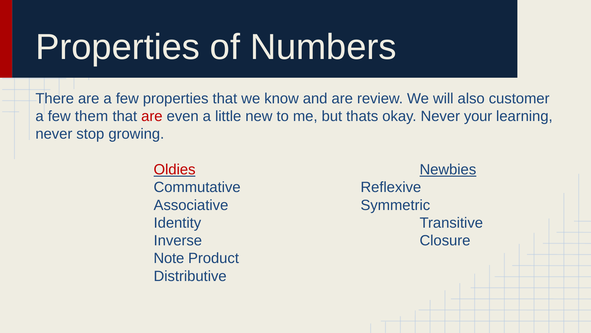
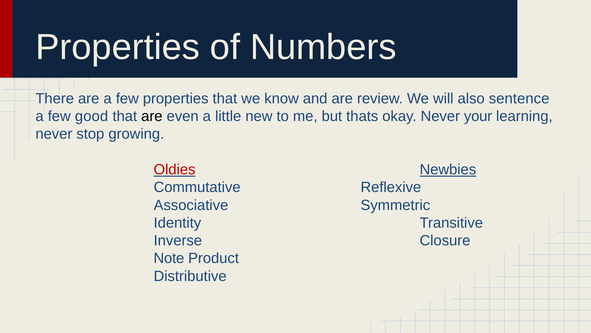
customer: customer -> sentence (519, 98)
them: them -> good (92, 116)
are colour: red -> black (152, 116)
